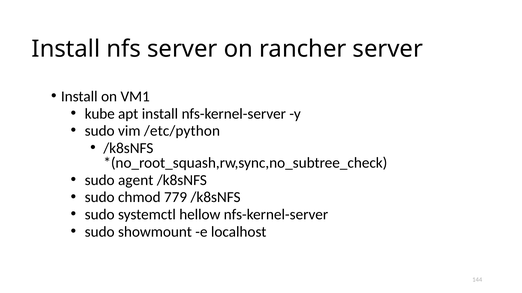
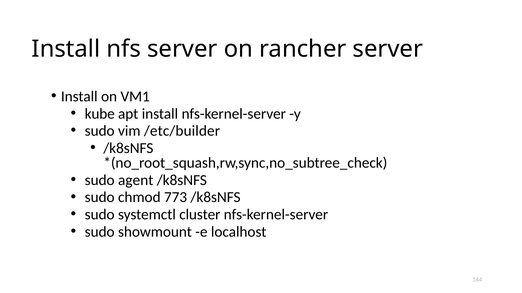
/etc/python: /etc/python -> /etc/builder (182, 131)
779: 779 -> 773 (176, 198)
hellow: hellow -> cluster (200, 215)
